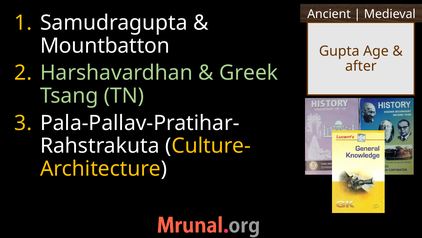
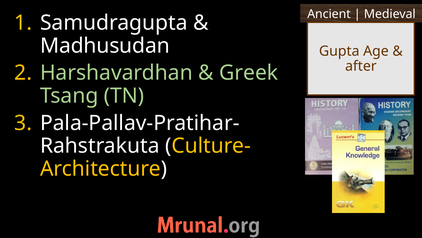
Mountbatton: Mountbatton -> Madhusudan (105, 46)
